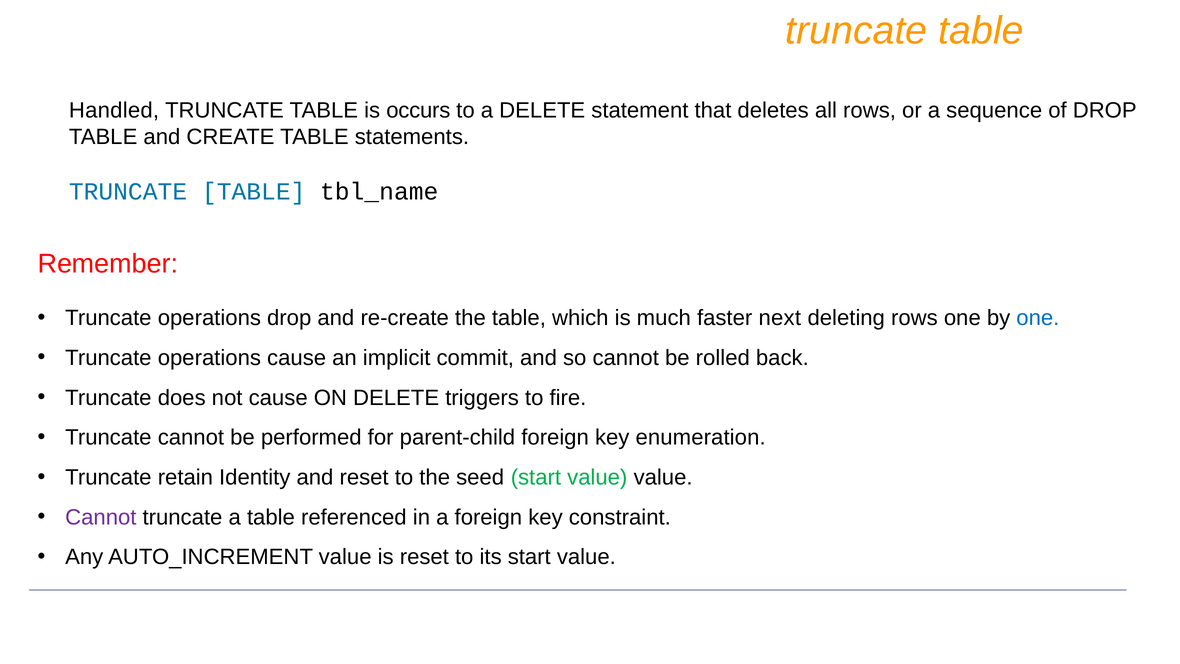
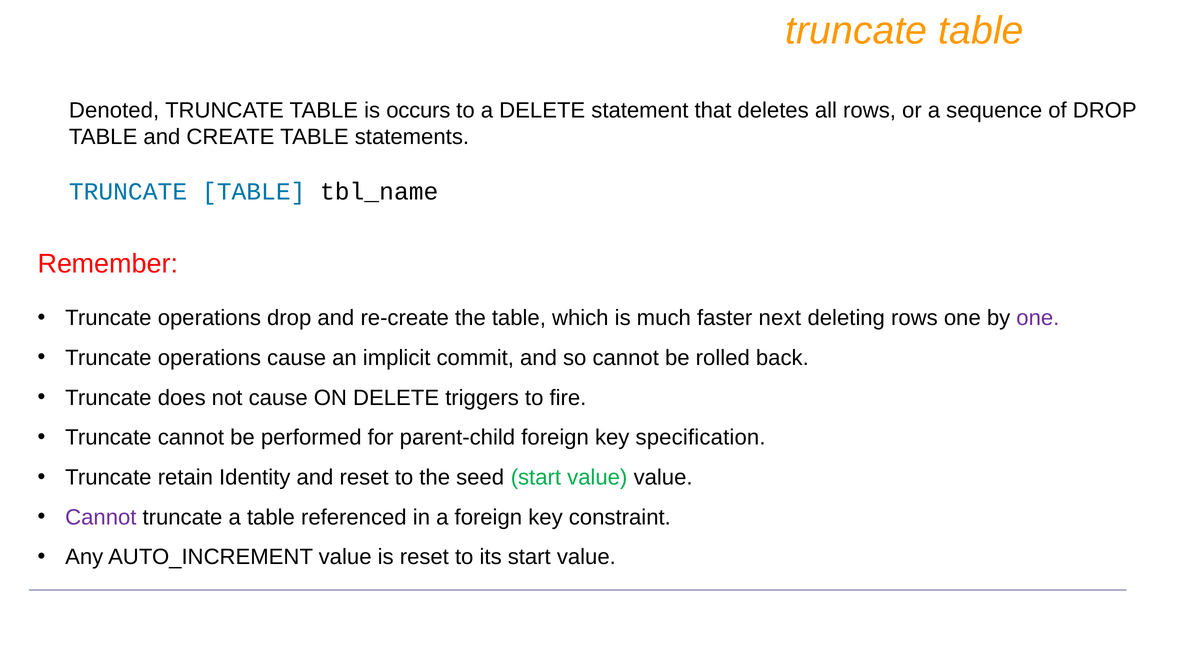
Handled: Handled -> Denoted (114, 110)
one colour: blue -> purple (1038, 318)
enumeration: enumeration -> specification (701, 437)
